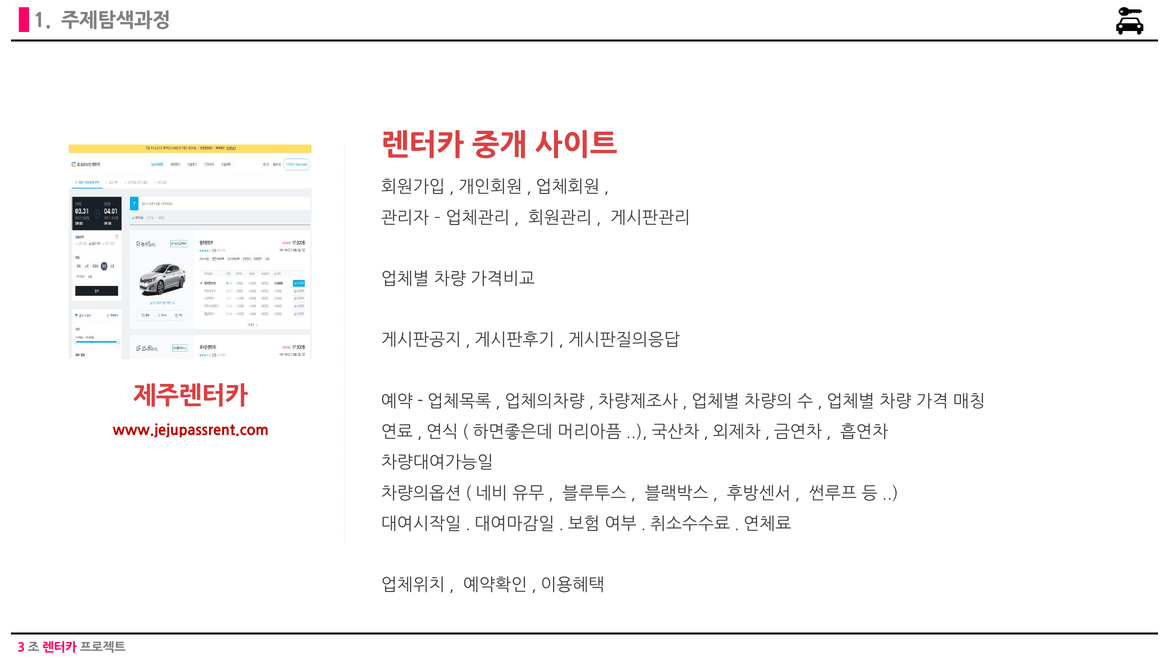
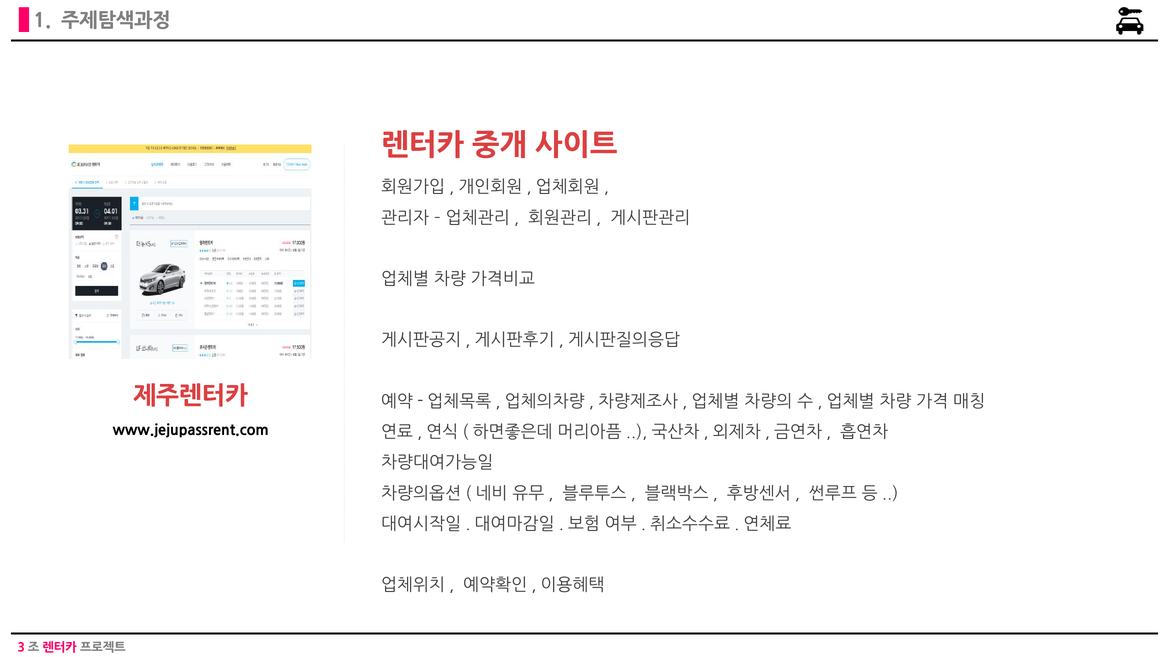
www.jejupassrent.com colour: red -> black (191, 430)
